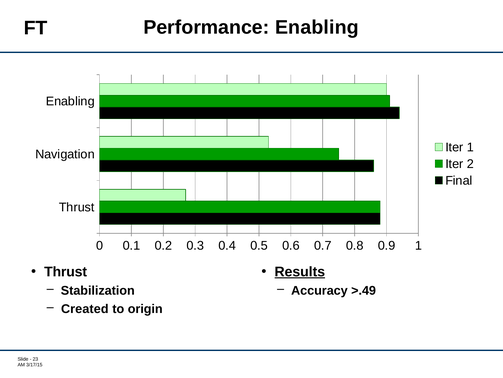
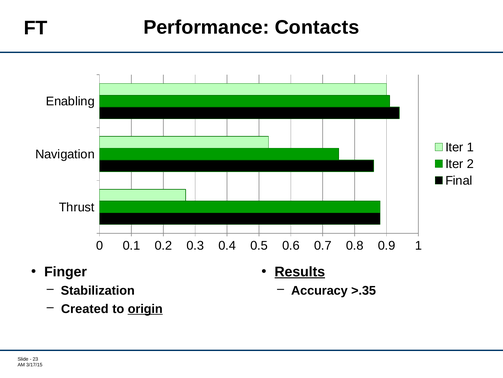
Performance Enabling: Enabling -> Contacts (317, 27)
Thrust: Thrust -> Finger (66, 271)
>.49: >.49 -> >.35 (364, 290)
origin underline: none -> present (145, 308)
